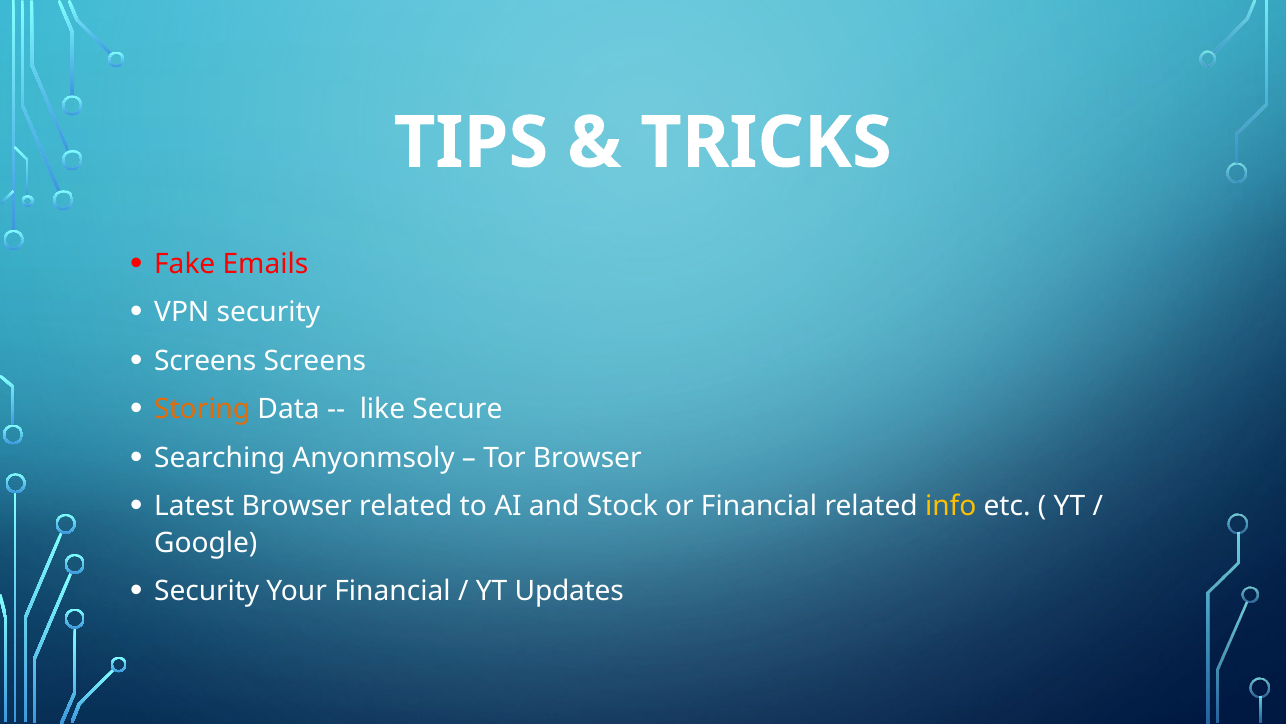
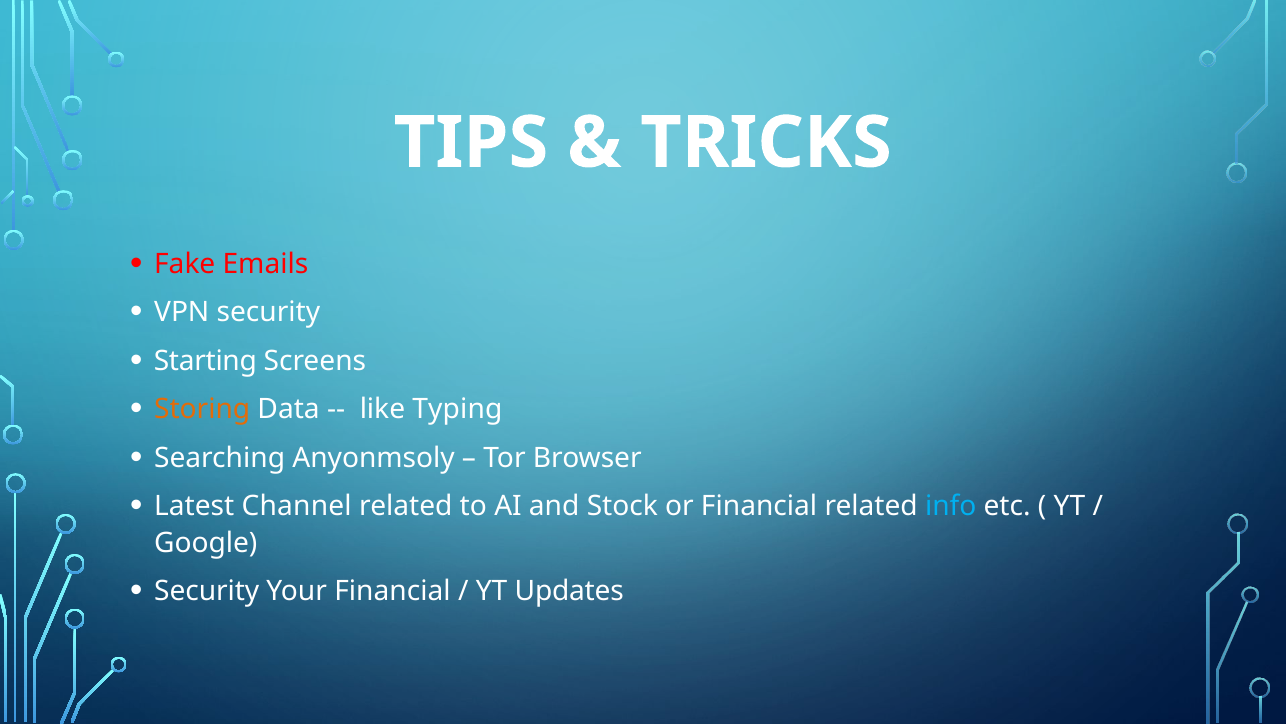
Screens: Screens -> Starting (205, 361)
Secure: Secure -> Typing (457, 409)
Latest Browser: Browser -> Channel (297, 506)
info colour: yellow -> light blue (951, 506)
